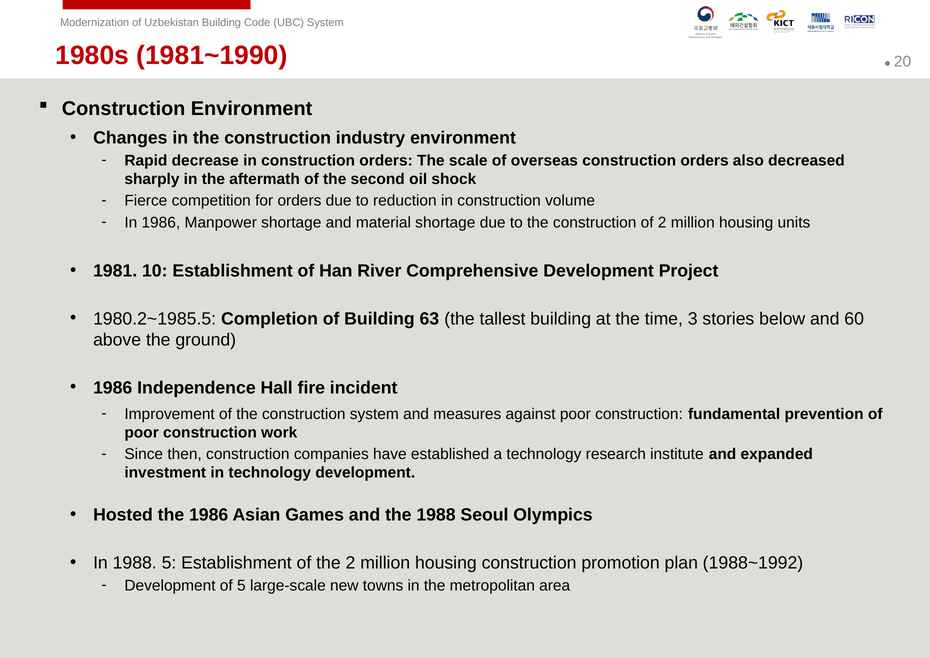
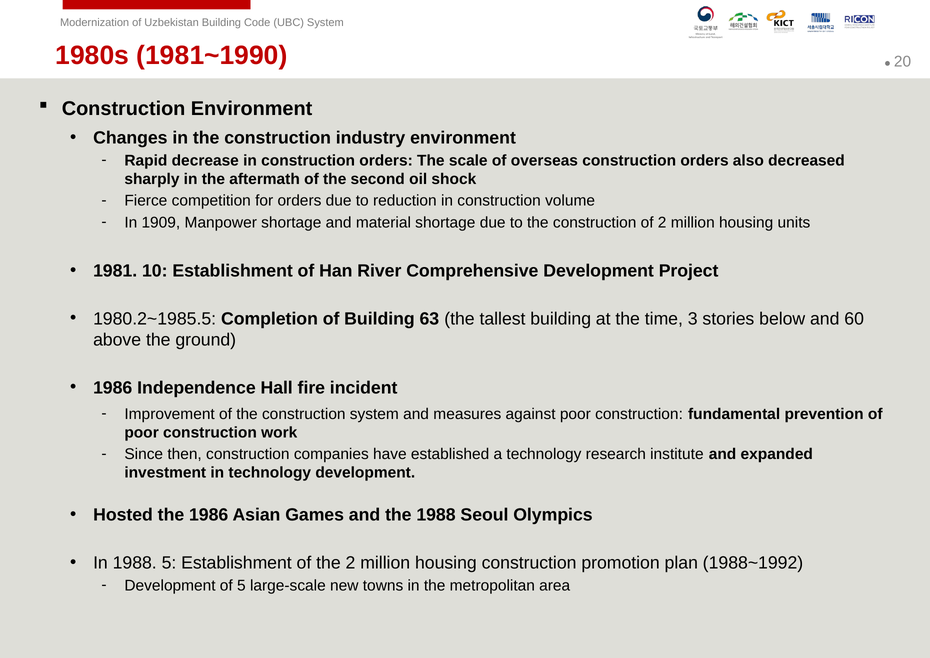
In 1986: 1986 -> 1909 (161, 222)
